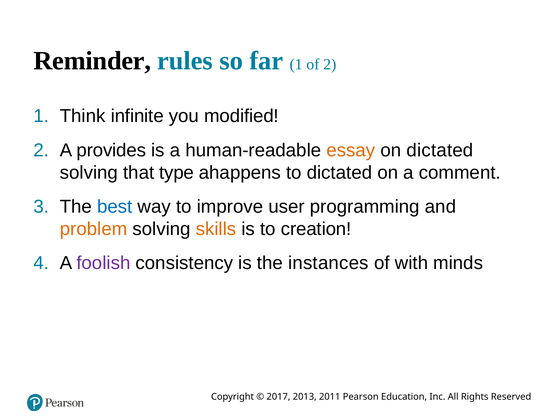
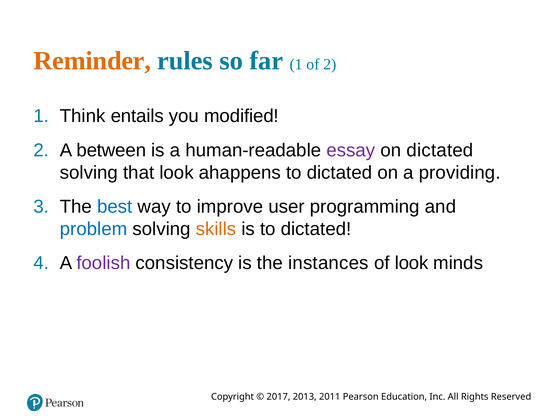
Reminder colour: black -> orange (92, 61)
infinite: infinite -> entails (137, 116)
provides: provides -> between (111, 150)
essay colour: orange -> purple (351, 150)
that type: type -> look (177, 173)
comment: comment -> providing (460, 173)
problem colour: orange -> blue (94, 229)
is to creation: creation -> dictated (316, 229)
of with: with -> look (412, 263)
